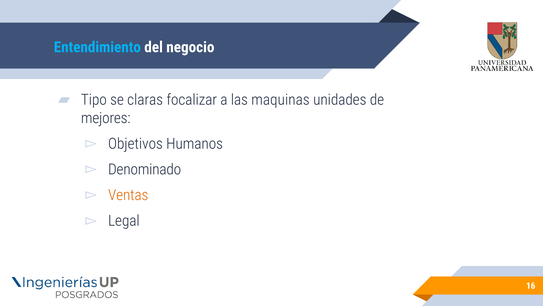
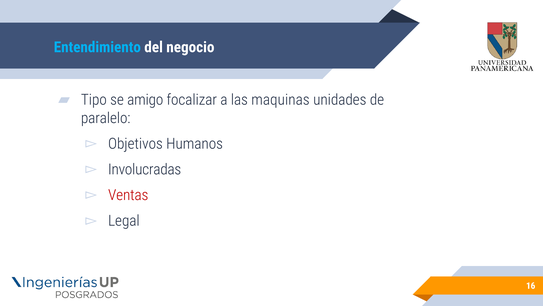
claras: claras -> amigo (145, 100)
mejores: mejores -> paralelo (106, 118)
Denominado: Denominado -> Involucradas (145, 169)
Ventas colour: orange -> red (128, 195)
